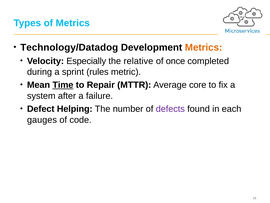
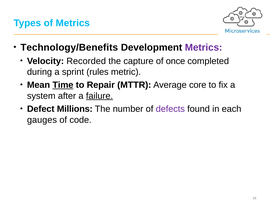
Technology/Datadog: Technology/Datadog -> Technology/Benefits (69, 47)
Metrics colour: orange -> purple (204, 47)
Especially: Especially -> Recorded (86, 61)
relative: relative -> capture (138, 61)
failure underline: none -> present (99, 96)
Helping: Helping -> Millions (75, 109)
